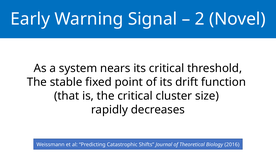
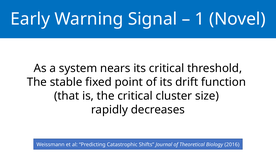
2: 2 -> 1 (200, 19)
